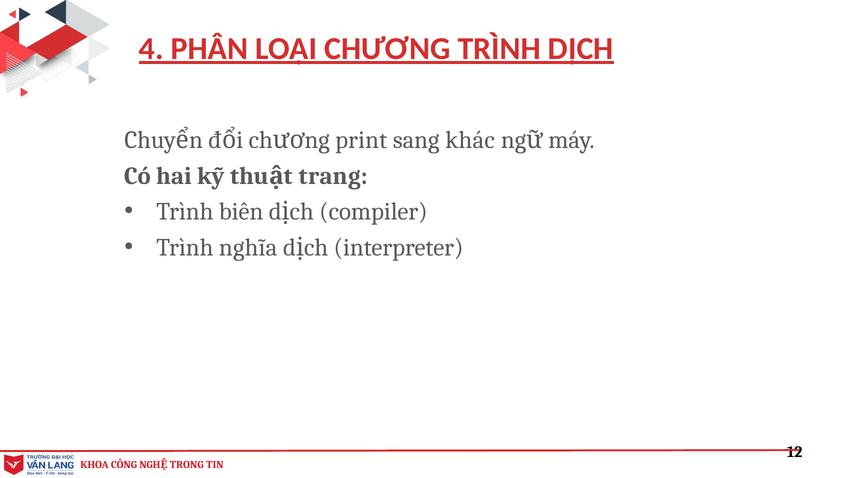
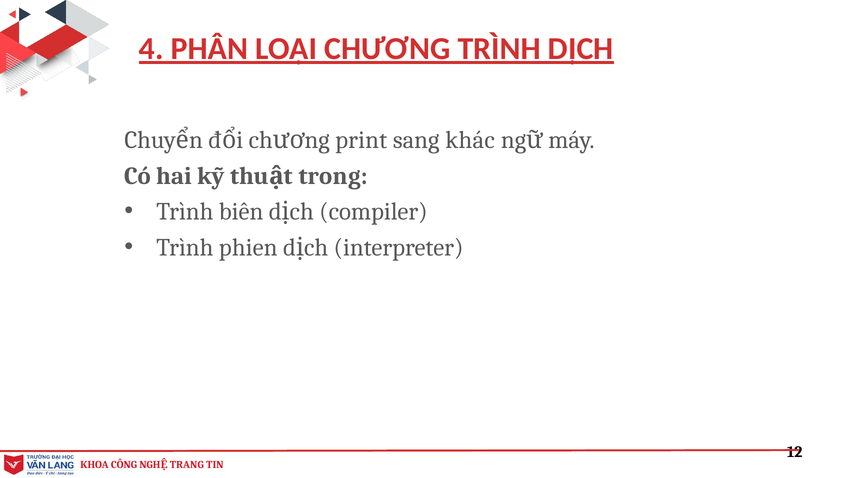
trang: trang -> trong (333, 176)
nghĩa: nghĩa -> phien (248, 247)
TRONG: TRONG -> TRANG (187, 465)
